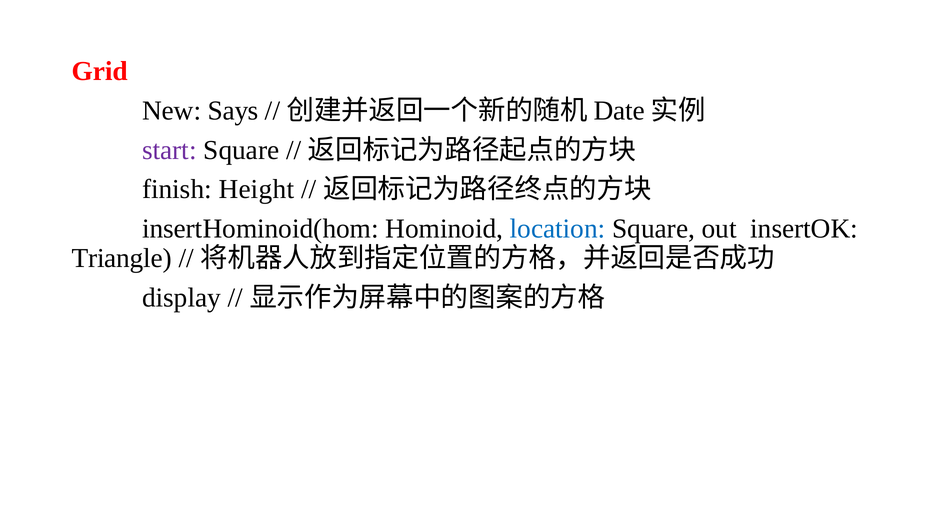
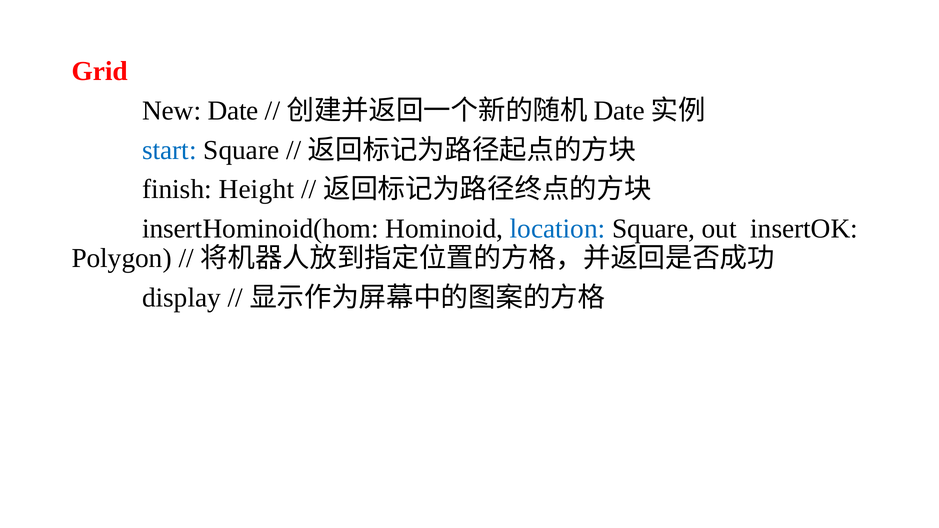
New Says: Says -> Date (233, 111)
start colour: purple -> blue (169, 150)
Triangle: Triangle -> Polygon (122, 258)
